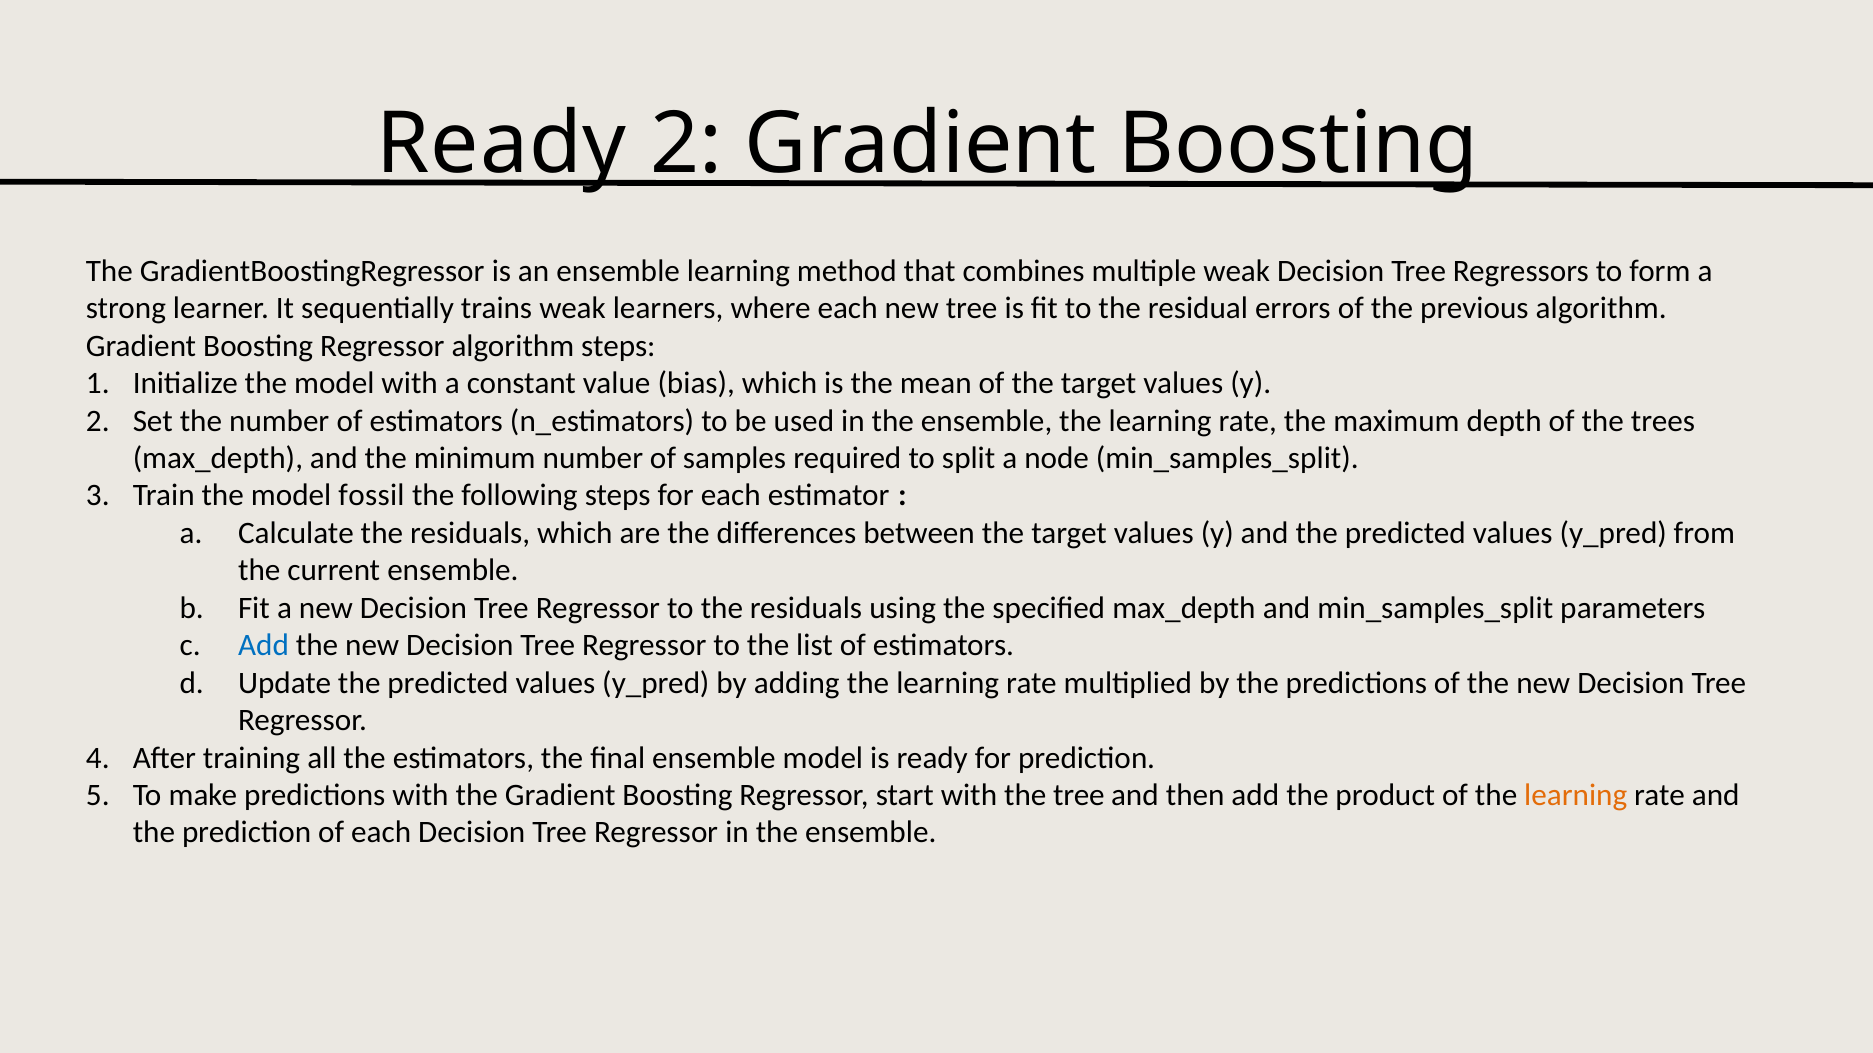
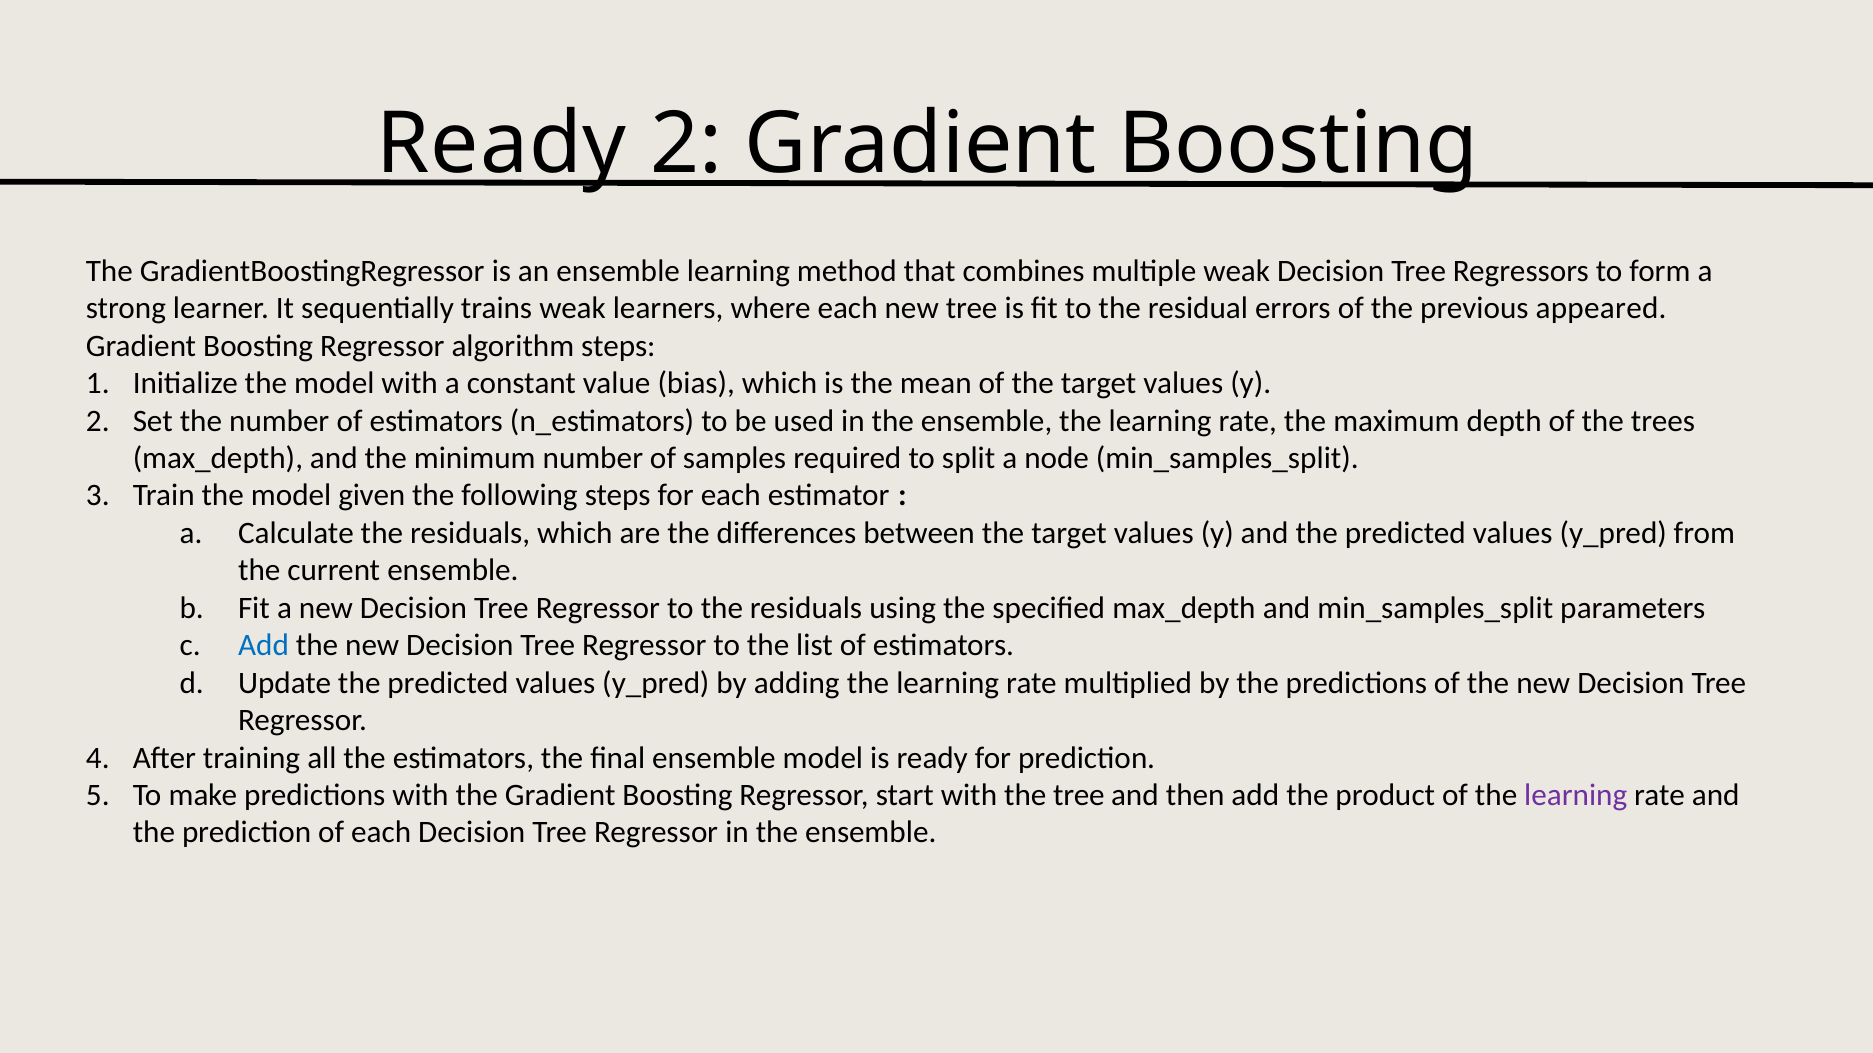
previous algorithm: algorithm -> appeared (1601, 309)
fossil: fossil -> given (372, 496)
learning colour: orange -> purple (1576, 796)
